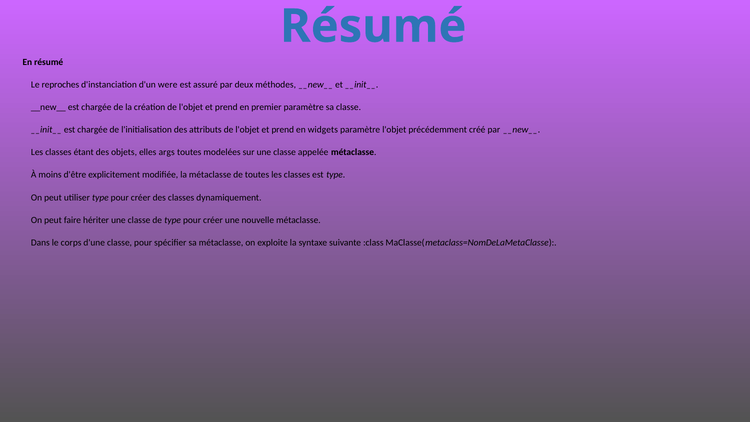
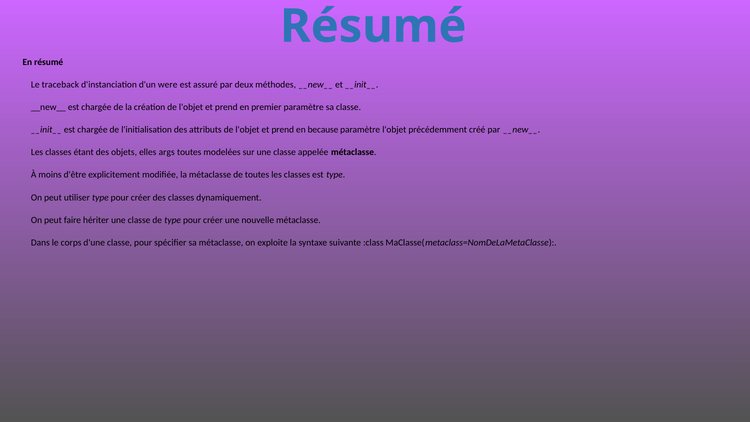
reproches: reproches -> traceback (60, 85)
widgets: widgets -> because (323, 130)
